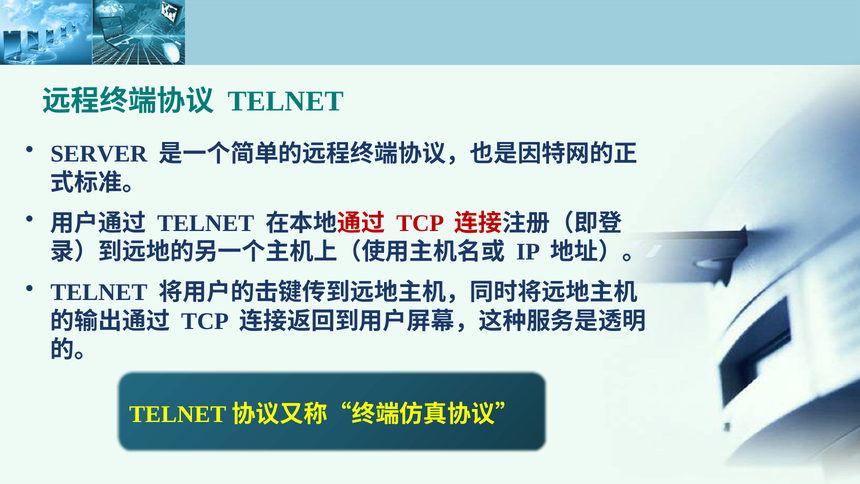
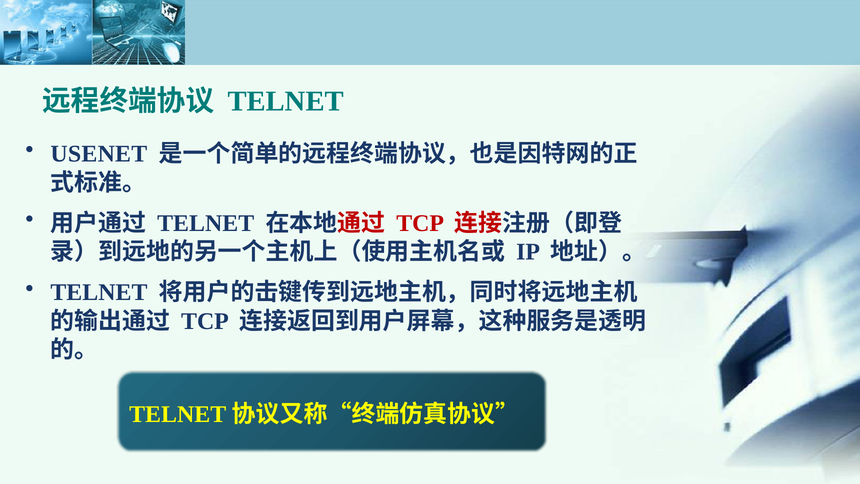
SERVER: SERVER -> USENET (99, 154)
